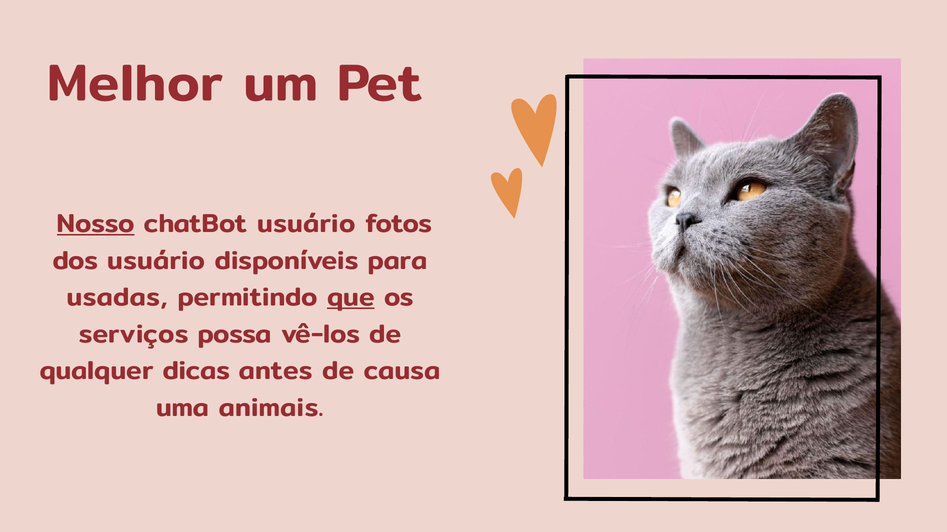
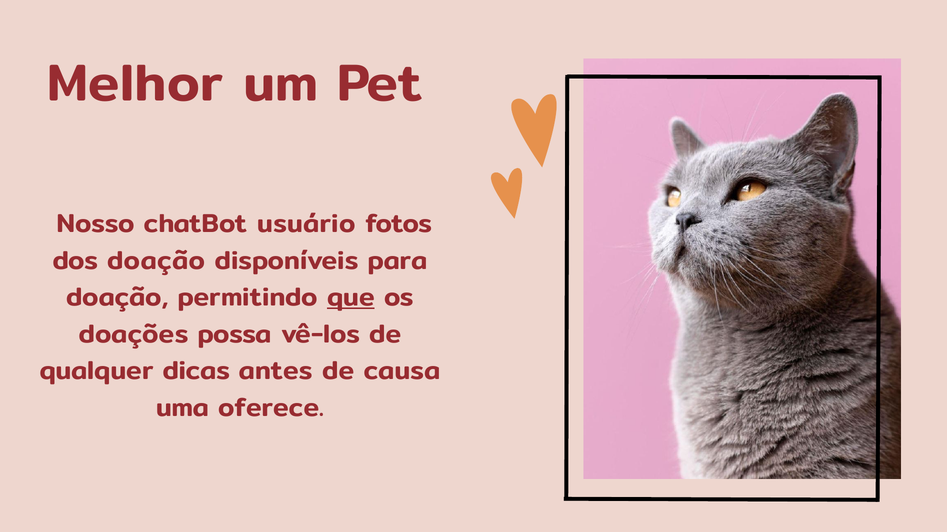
Nosso underline: present -> none (96, 224)
dos usuário: usuário -> doação (156, 261)
usadas: usadas -> doação (117, 298)
serviços: serviços -> doações (134, 334)
animais: animais -> oferece (271, 408)
